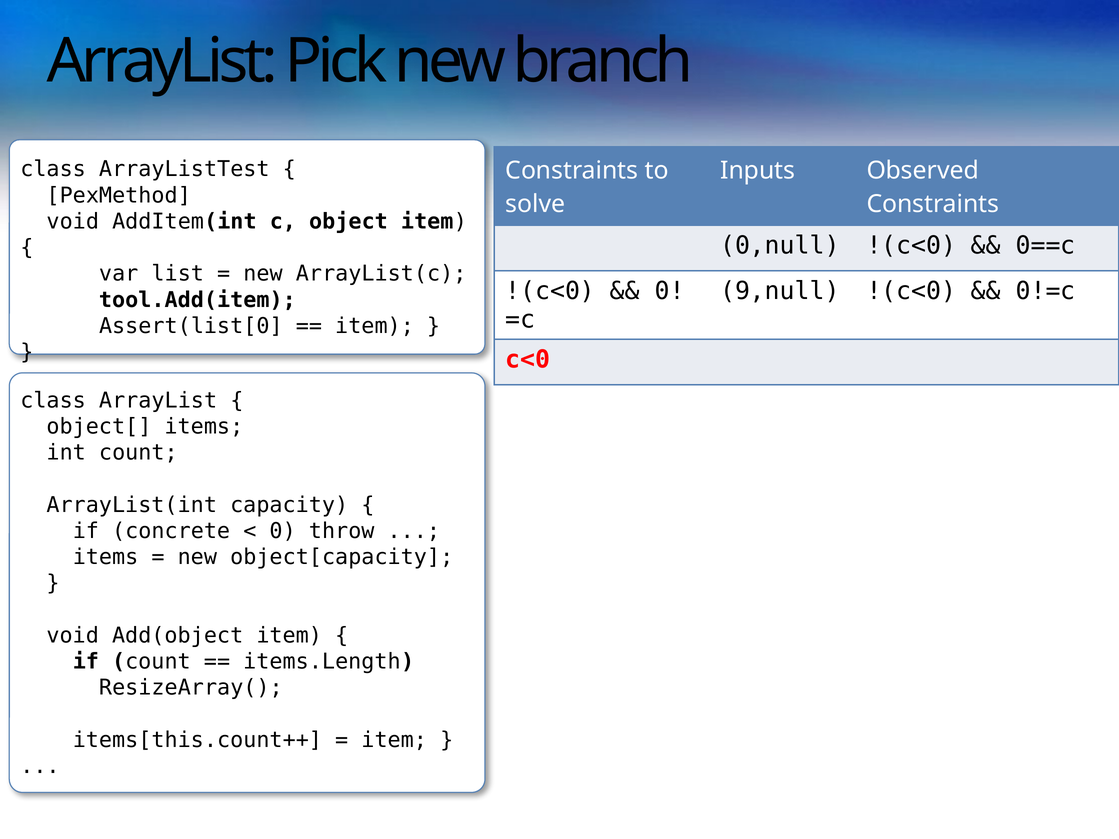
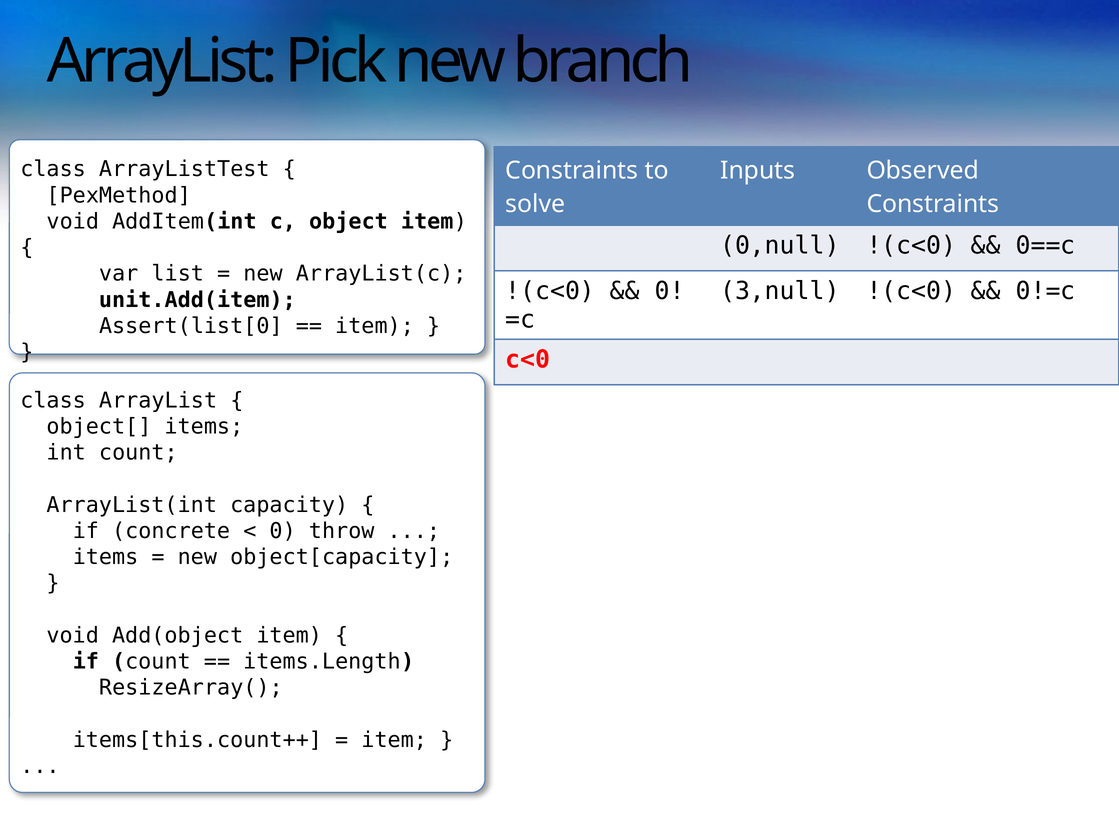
9,null: 9,null -> 3,null (780, 291)
tool.Add(item: tool.Add(item -> unit.Add(item (197, 300)
